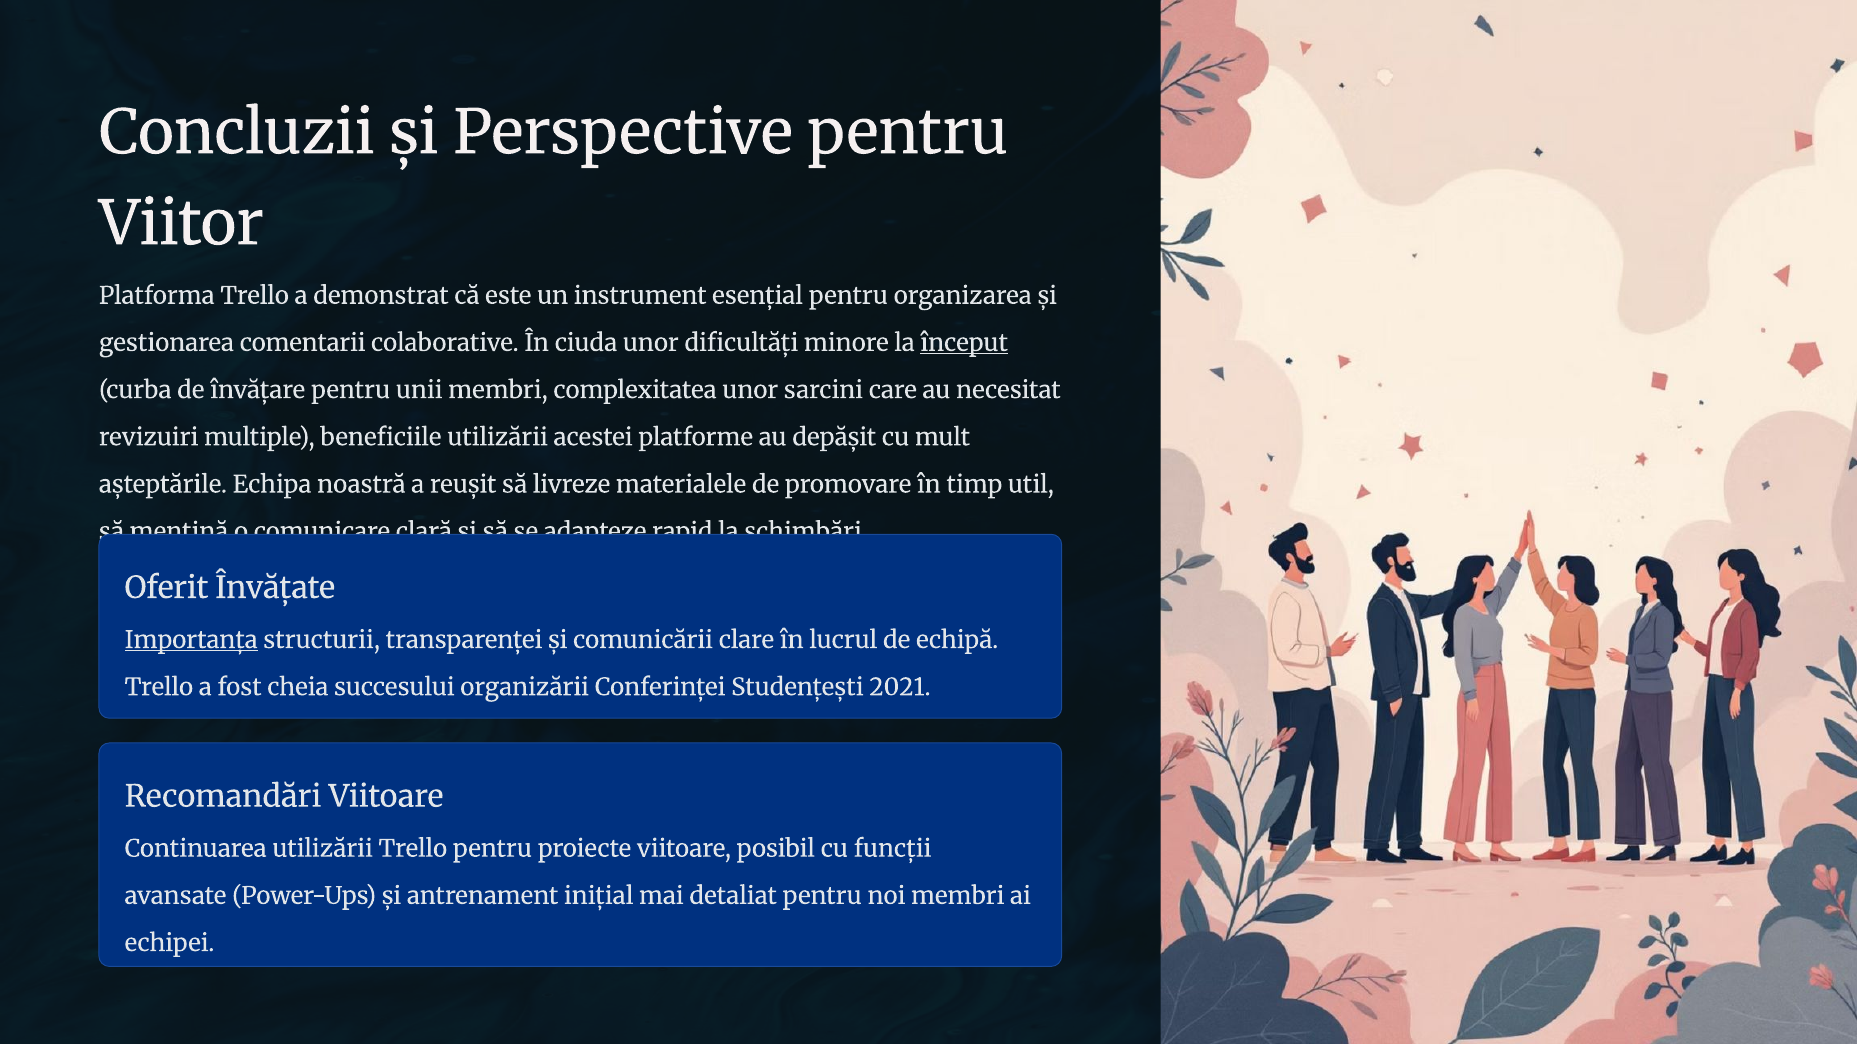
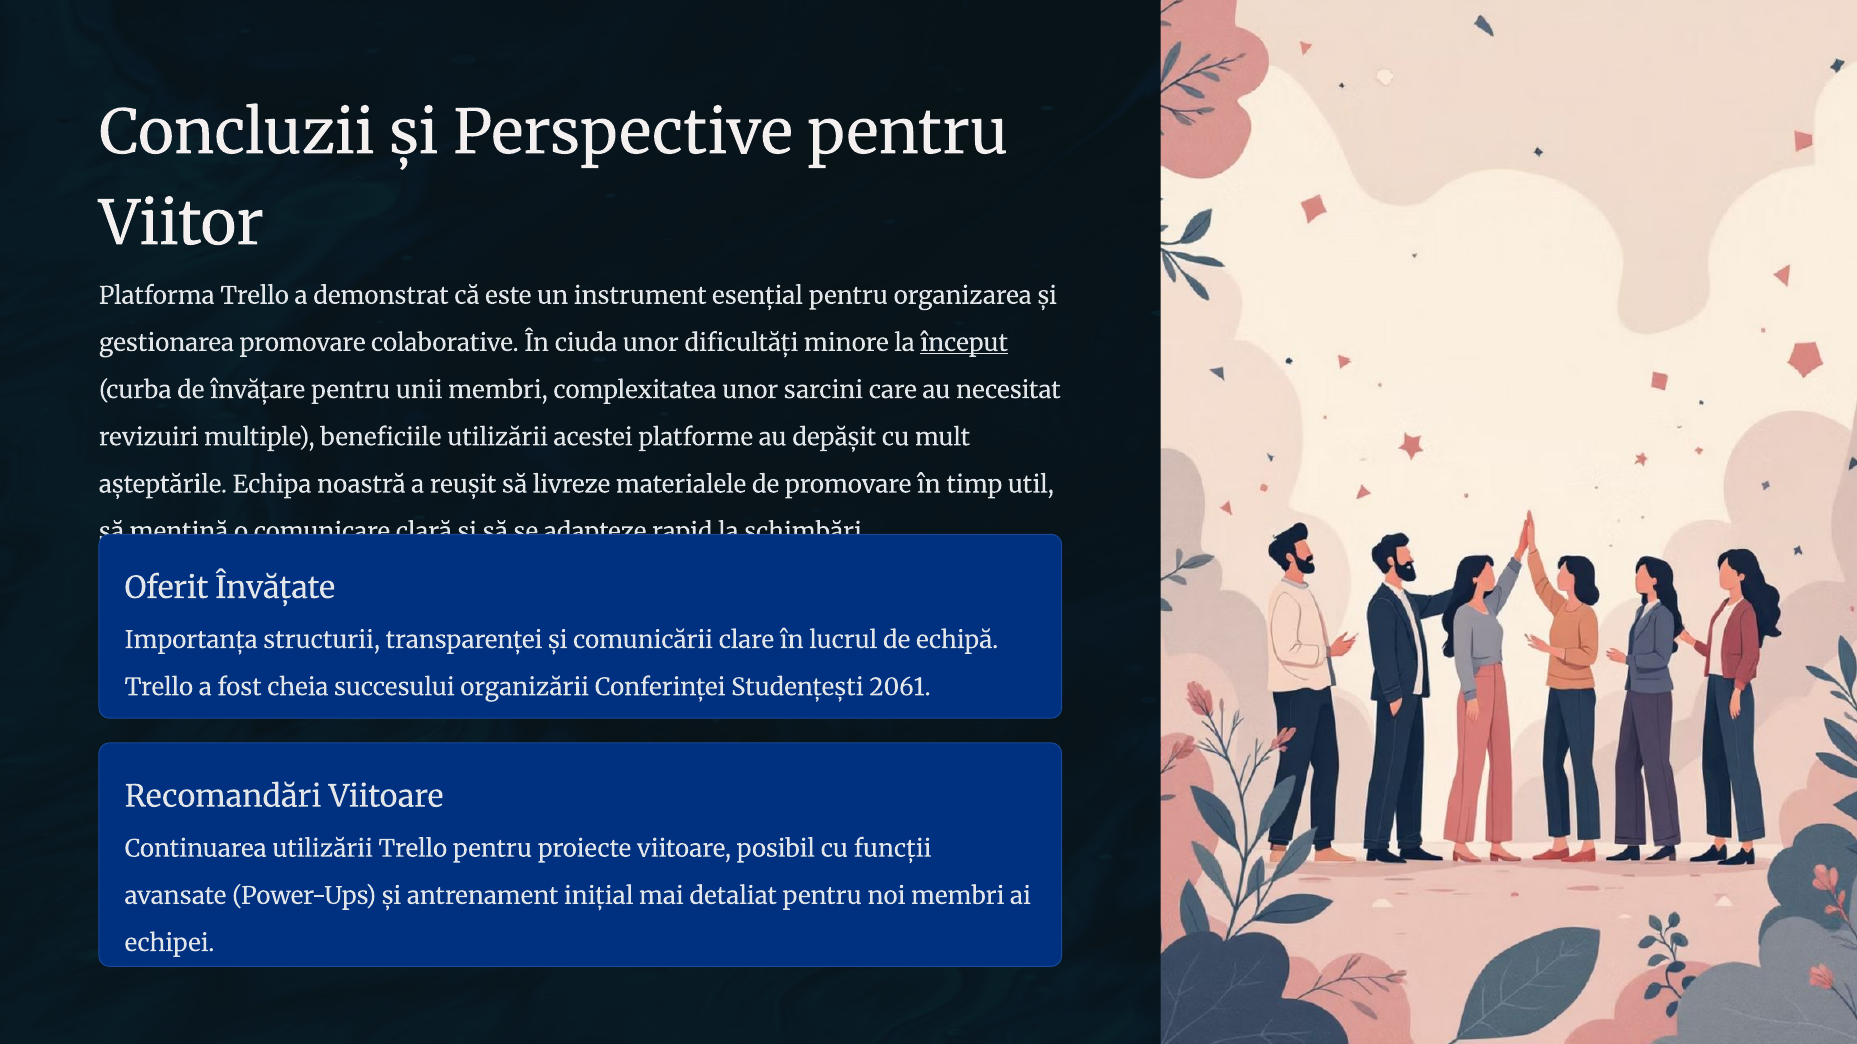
gestionarea comentarii: comentarii -> promovare (303, 343)
Importanța underline: present -> none (191, 640)
2021: 2021 -> 2061 (900, 688)
